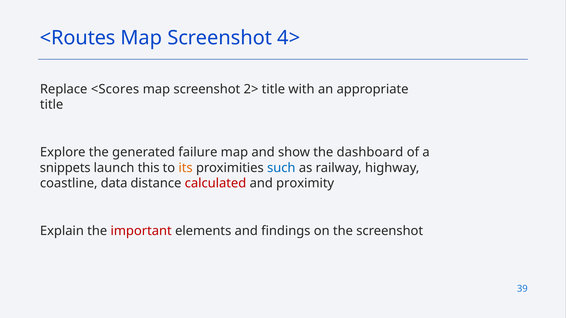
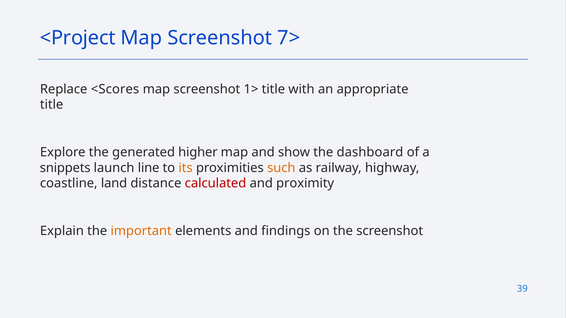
<Routes: <Routes -> <Project (78, 38)
4>: 4> -> 7> (289, 38)
2>: 2> -> 1> (251, 89)
failure: failure -> higher (198, 152)
this: this -> line (149, 168)
such colour: blue -> orange (281, 168)
data: data -> land (114, 184)
important colour: red -> orange (141, 231)
